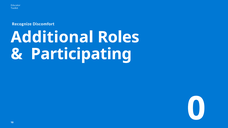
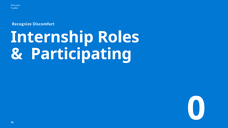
Additional: Additional -> Internship (52, 37)
